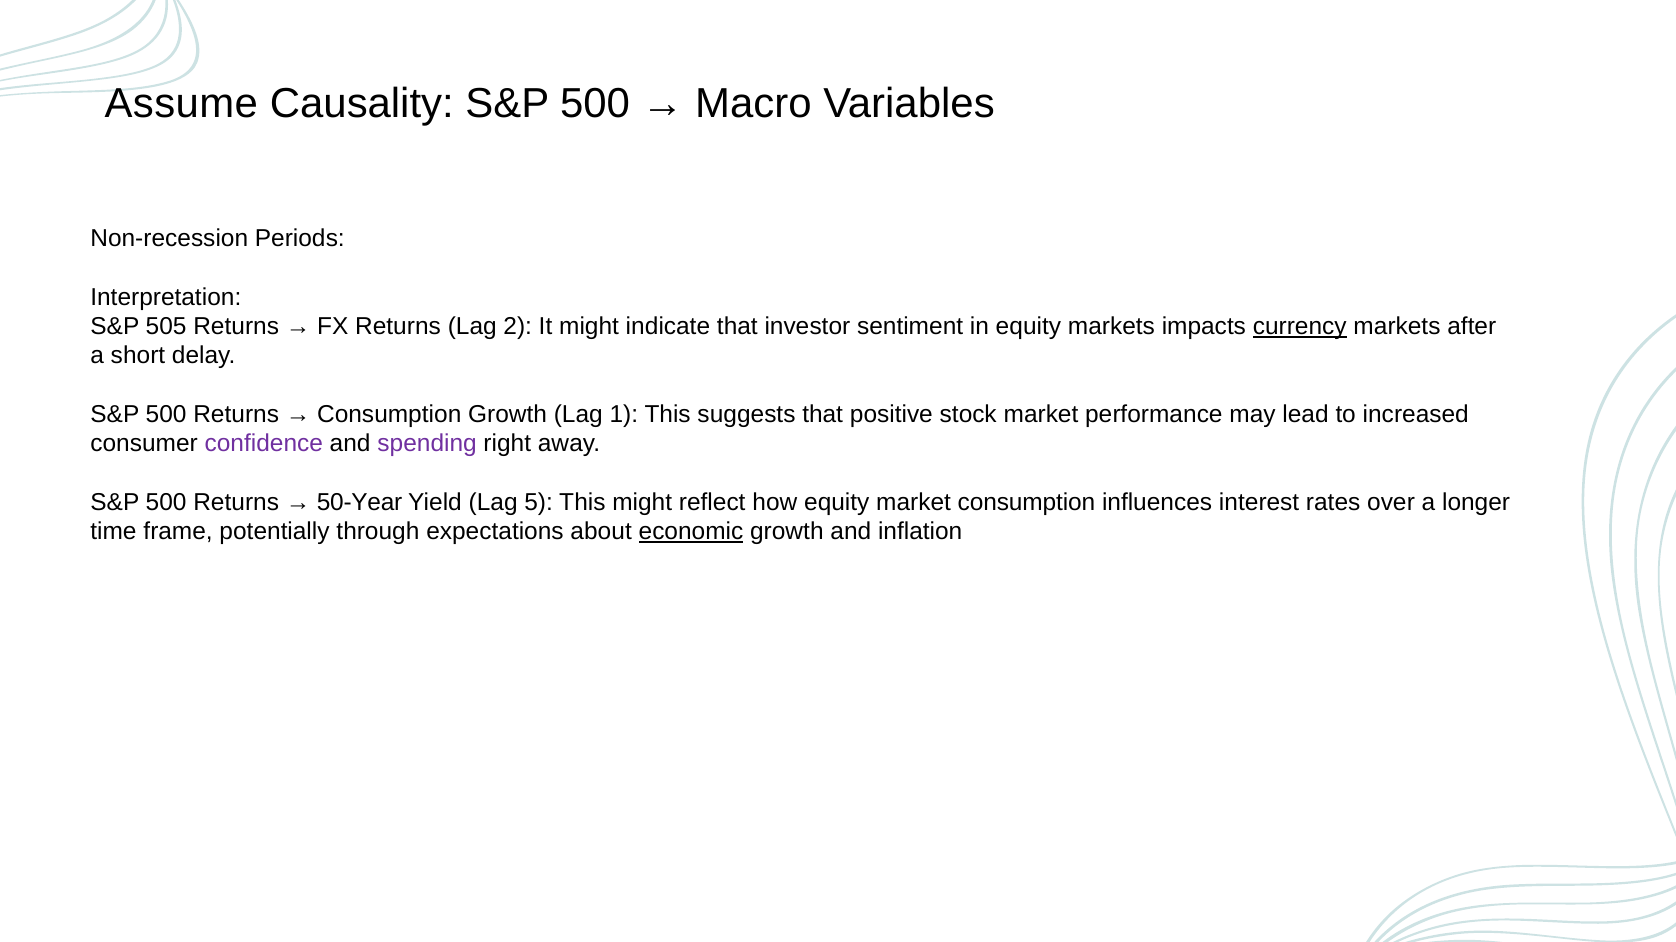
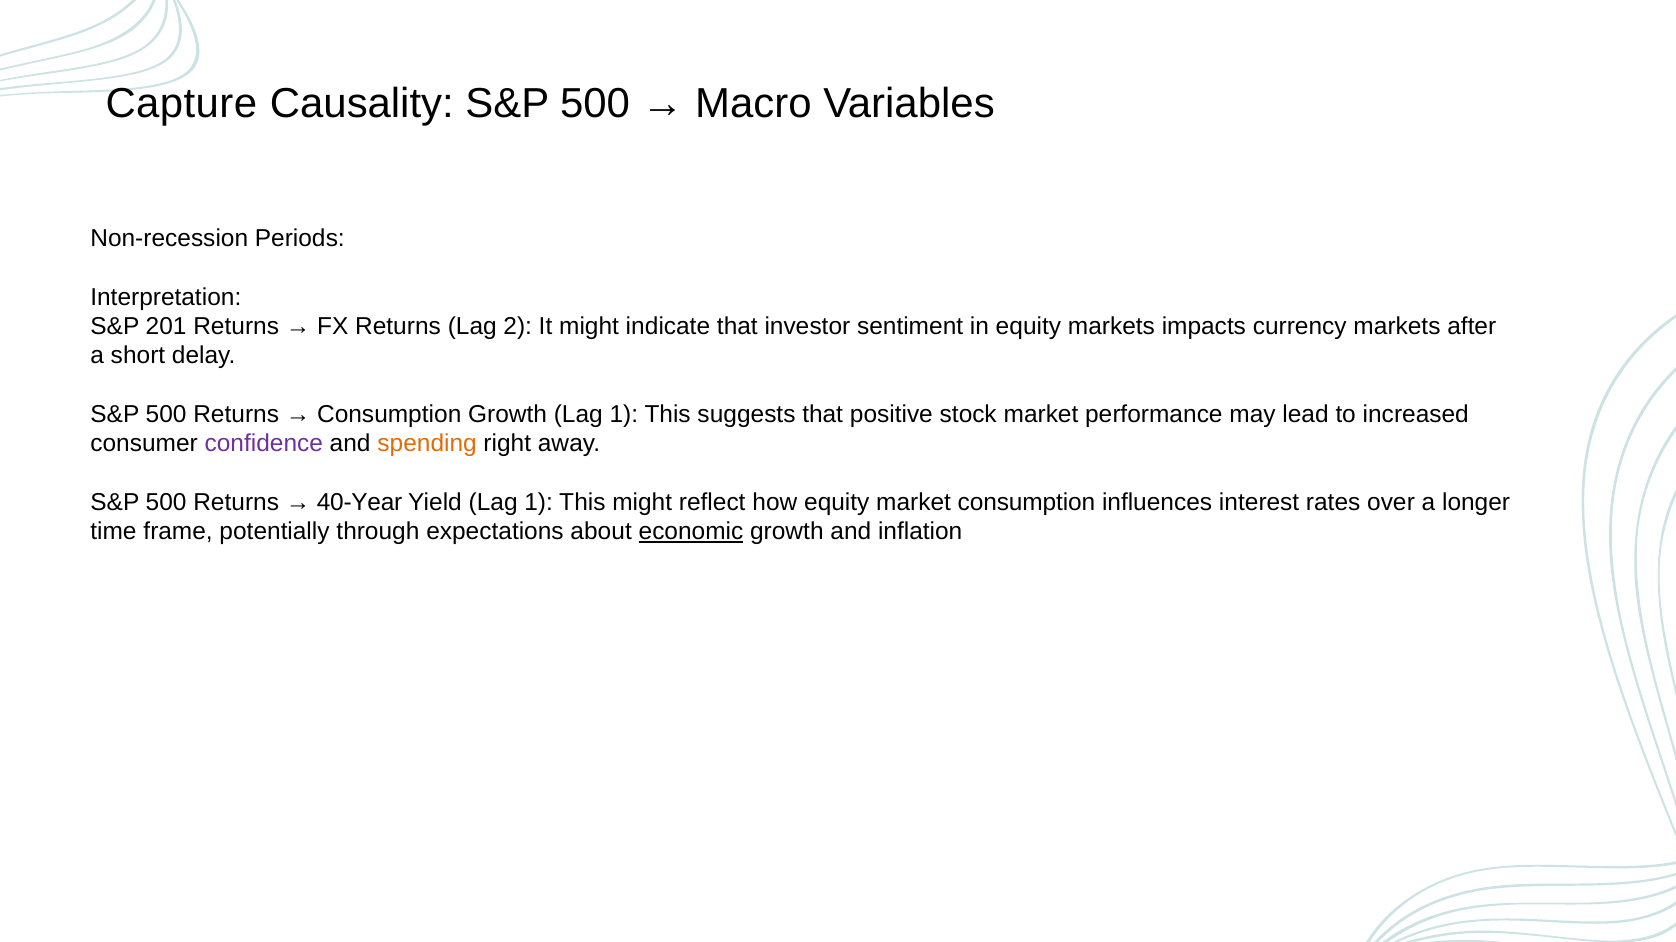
Assume: Assume -> Capture (181, 104)
505: 505 -> 201 (166, 327)
currency underline: present -> none (1300, 327)
spending colour: purple -> orange (427, 444)
50-Year: 50-Year -> 40-Year (360, 503)
Yield Lag 5: 5 -> 1 (539, 503)
